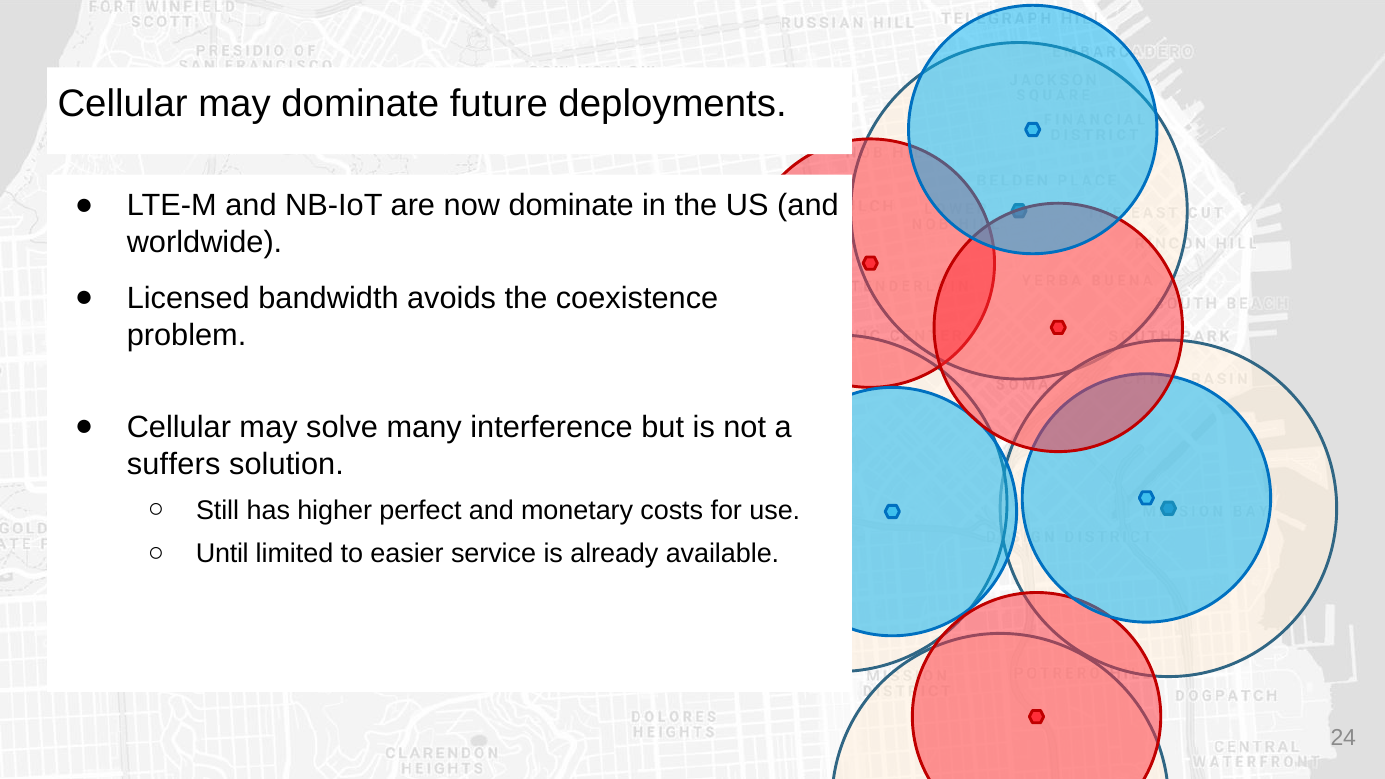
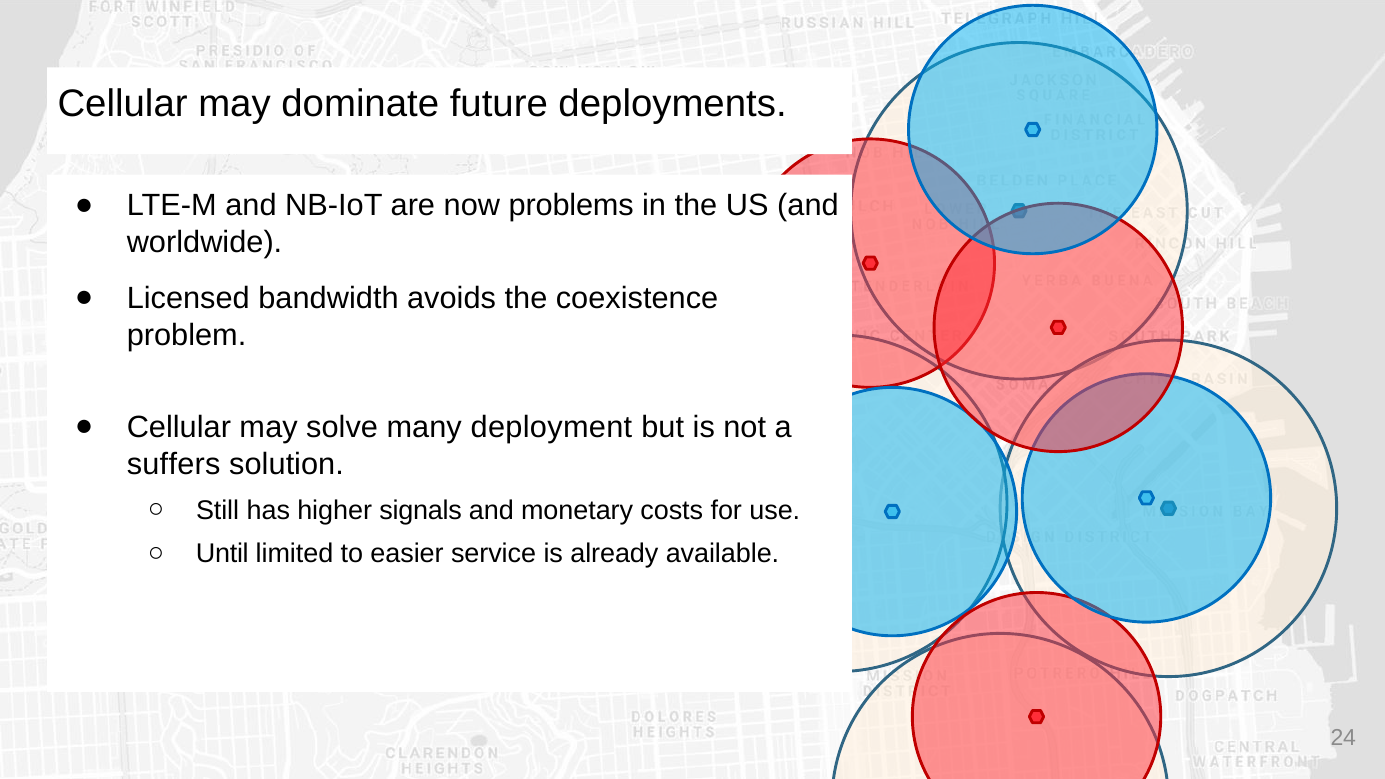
now dominate: dominate -> problems (571, 206)
interference: interference -> deployment (551, 427)
perfect: perfect -> signals (421, 510)
